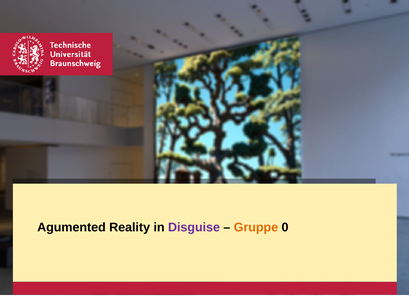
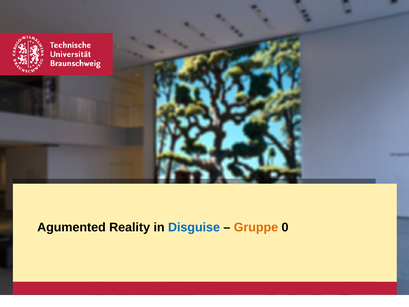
Disguise colour: purple -> blue (194, 227)
